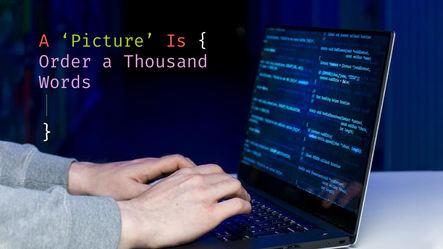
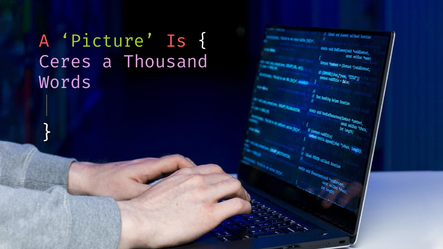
Order: Order -> Ceres (65, 62)
